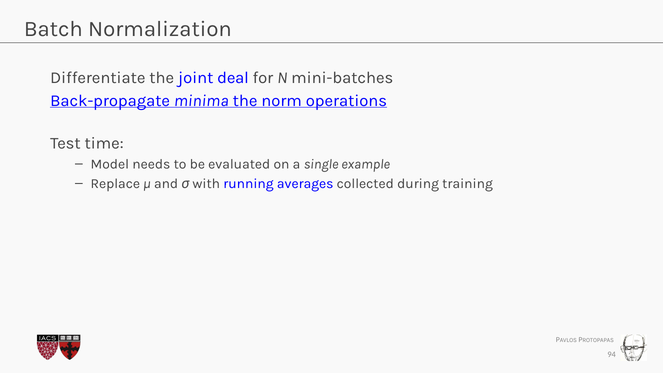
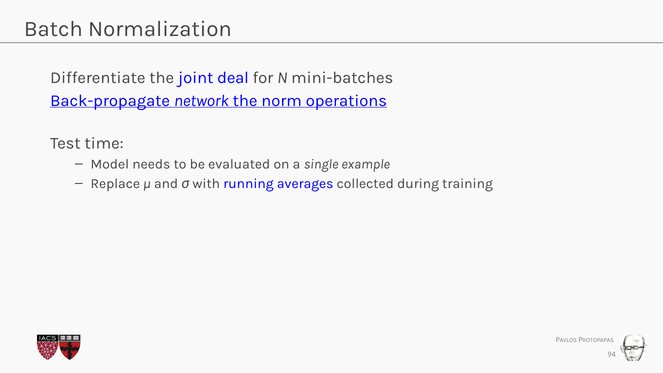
minima: minima -> network (201, 101)
